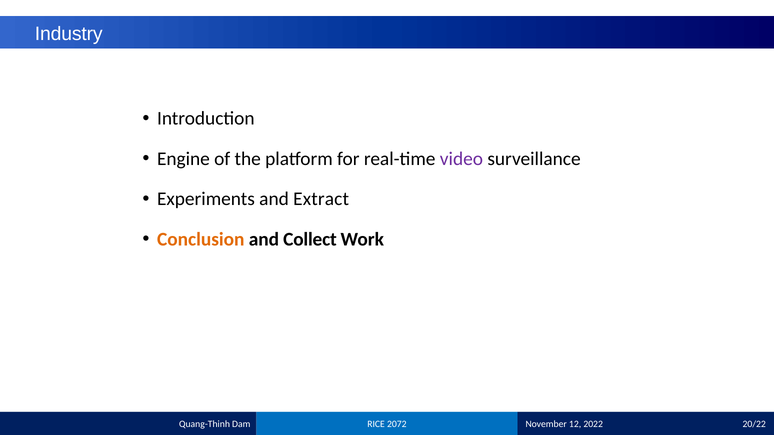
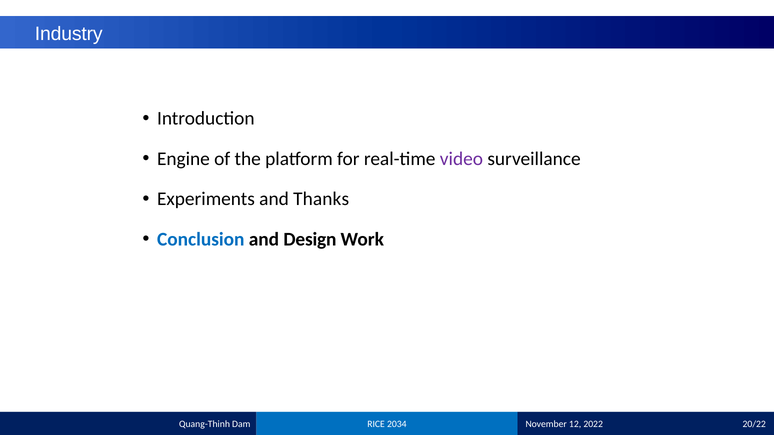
Extract: Extract -> Thanks (321, 199)
Conclusion colour: orange -> blue (201, 239)
Collect: Collect -> Design (310, 239)
2072: 2072 -> 2034 (397, 424)
